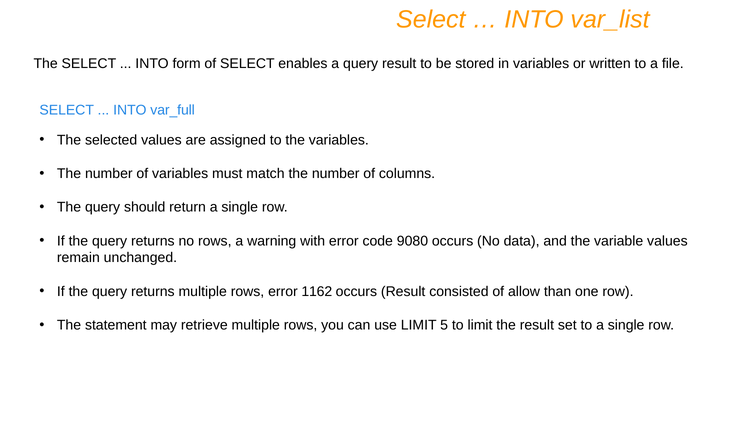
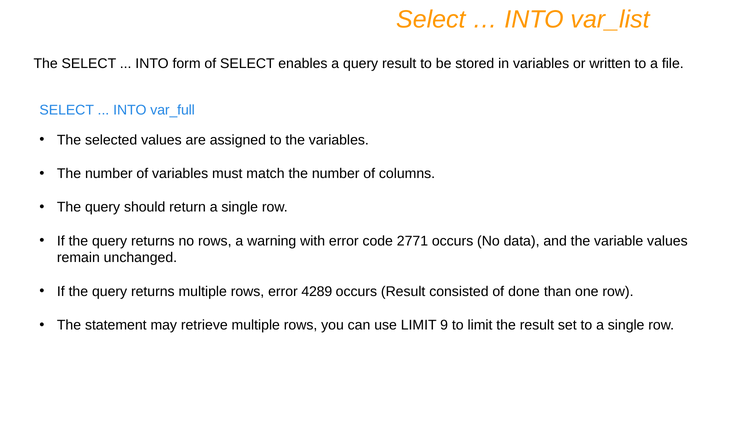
9080: 9080 -> 2771 (412, 241)
1162: 1162 -> 4289 (317, 292)
allow: allow -> done (524, 292)
5: 5 -> 9 (444, 325)
